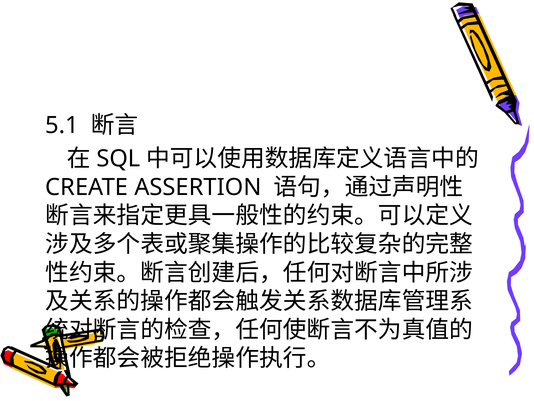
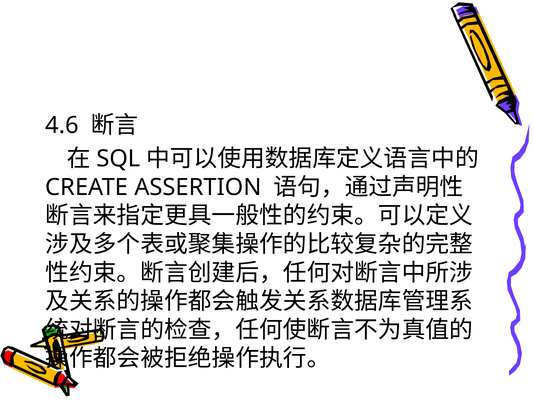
5.1: 5.1 -> 4.6 (62, 125)
